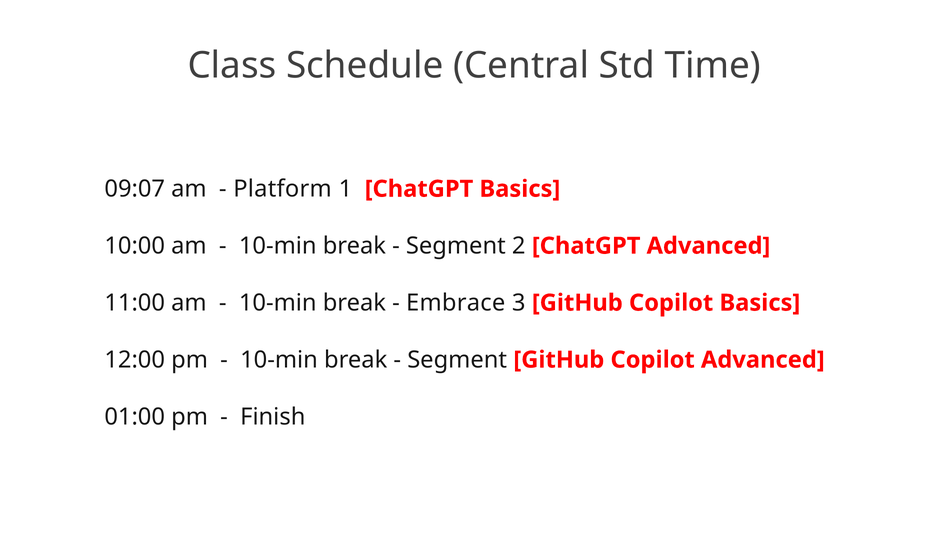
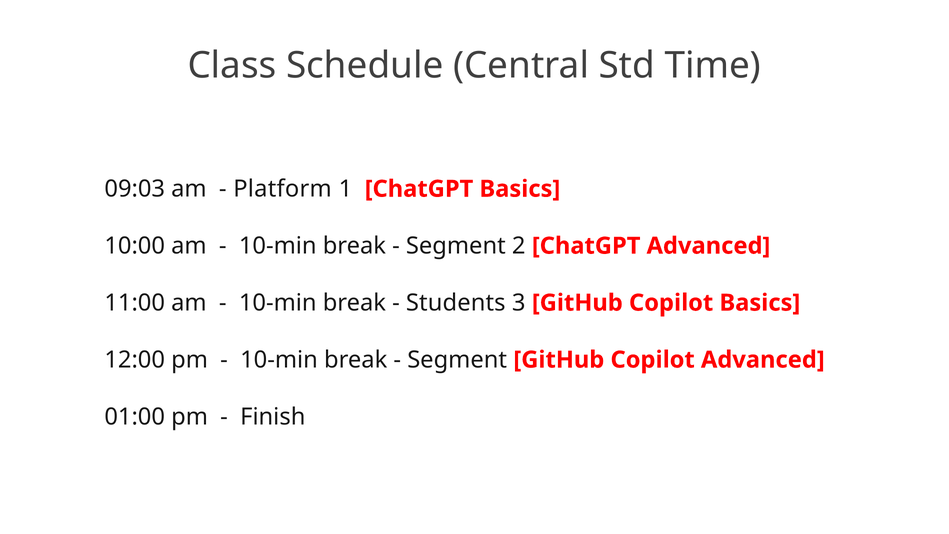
09:07: 09:07 -> 09:03 (135, 189)
Embrace: Embrace -> Students (456, 303)
